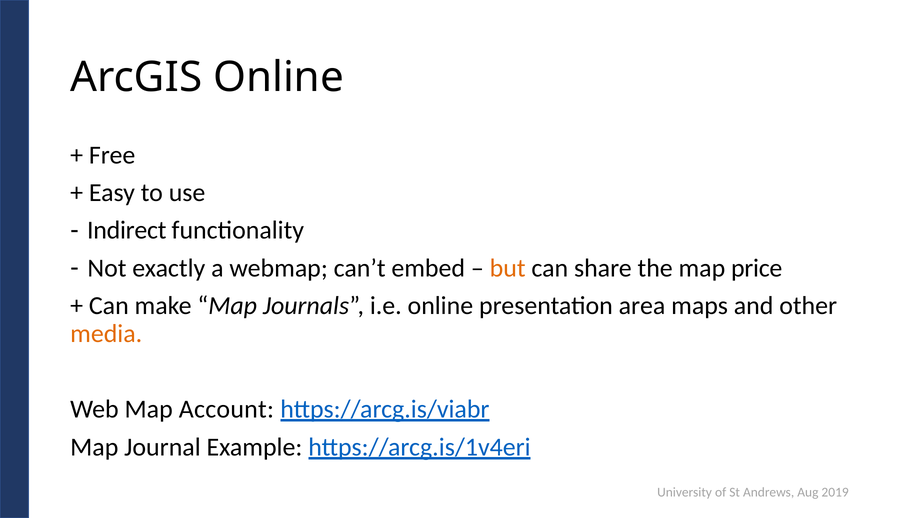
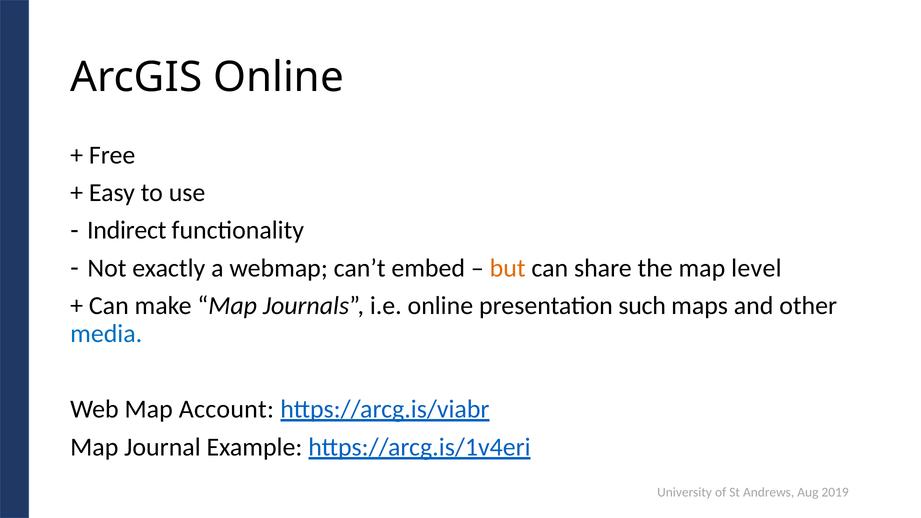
price: price -> level (756, 268)
area: area -> such (642, 306)
media colour: orange -> blue (106, 334)
